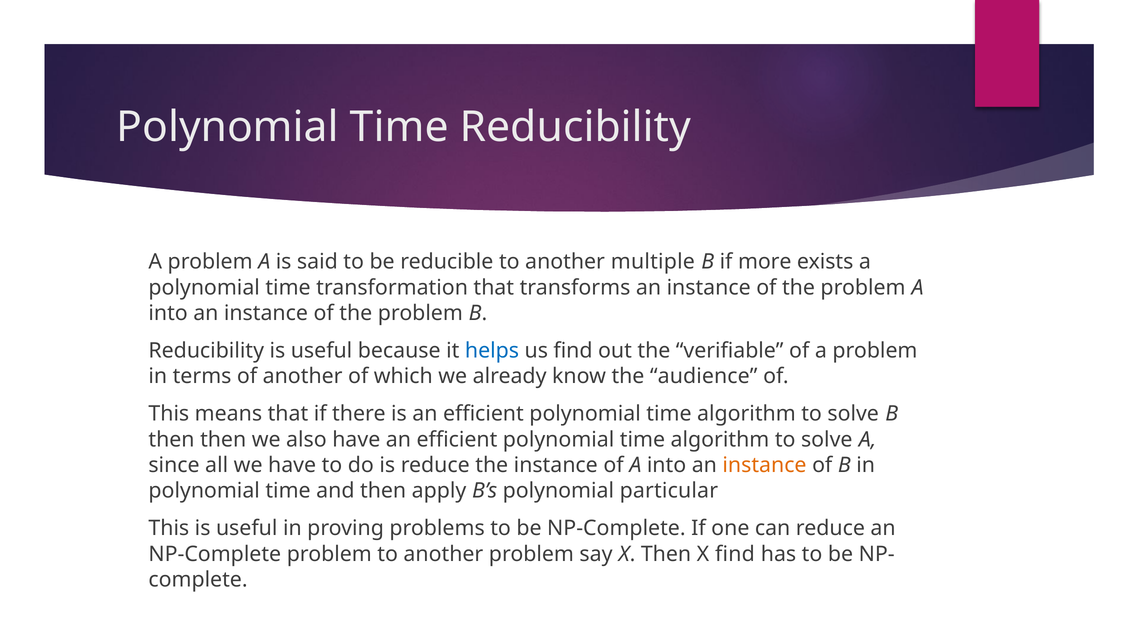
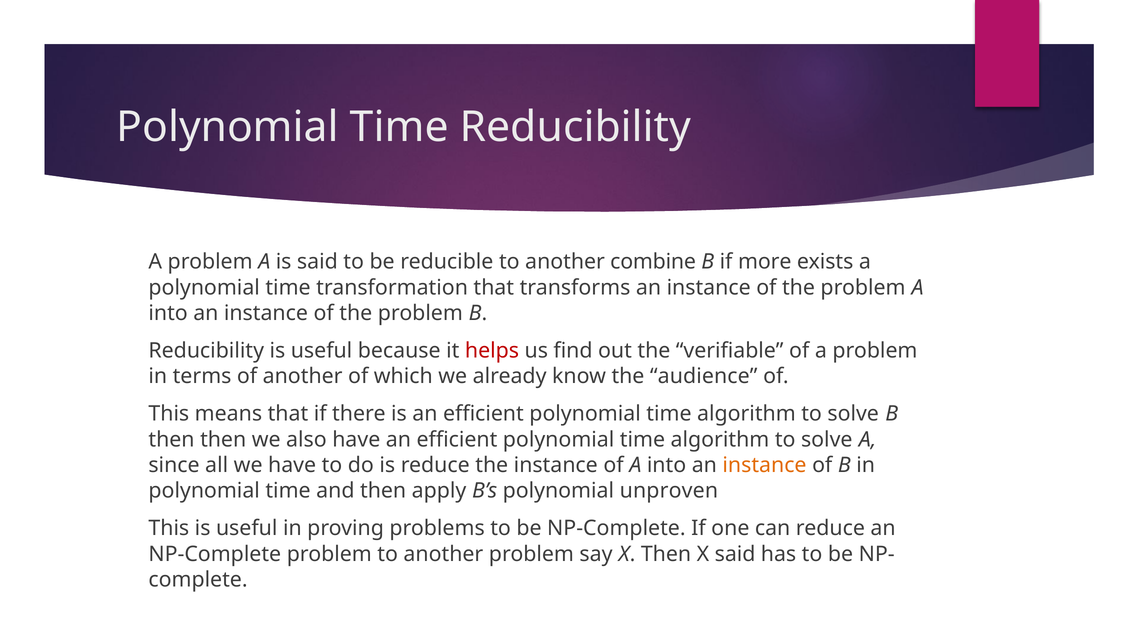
multiple: multiple -> combine (653, 262)
helps colour: blue -> red (492, 351)
particular: particular -> unproven (669, 491)
X find: find -> said (735, 554)
